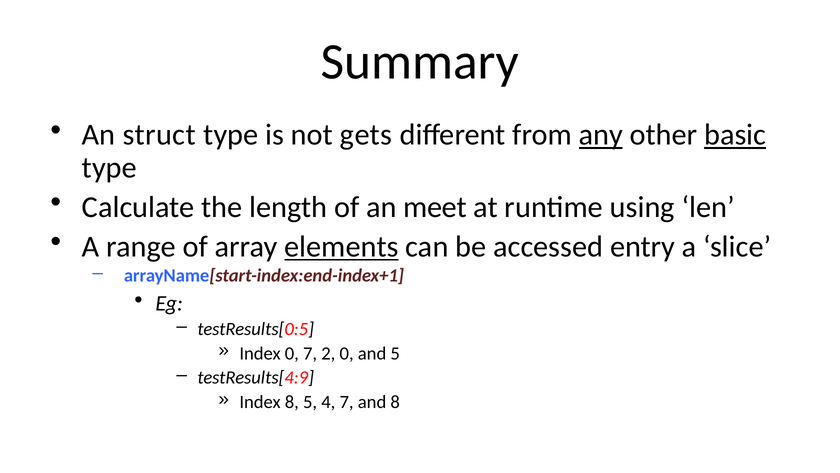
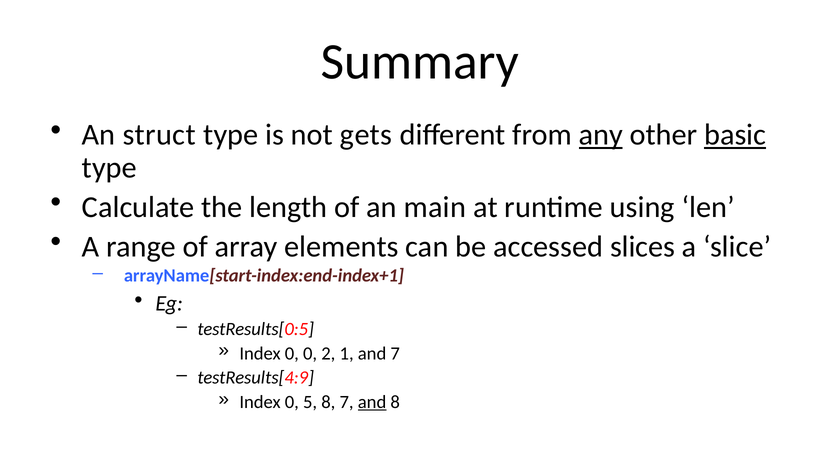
meet: meet -> main (435, 207)
elements underline: present -> none (341, 246)
entry: entry -> slices (643, 246)
0 7: 7 -> 0 (310, 353)
2 0: 0 -> 1 (347, 353)
and 5: 5 -> 7 (395, 353)
8: 8 -> 0 (292, 402)
5 4: 4 -> 8 (328, 402)
and underline: none -> present (372, 402)
